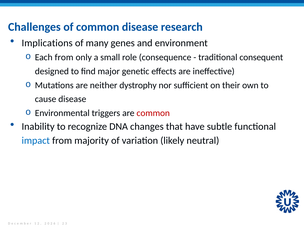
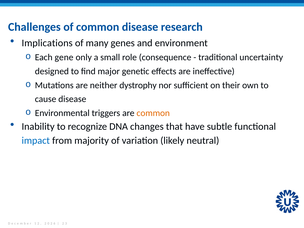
Each from: from -> gene (64, 57)
consequent: consequent -> uncertainty (261, 57)
common colour: red -> orange (153, 113)
